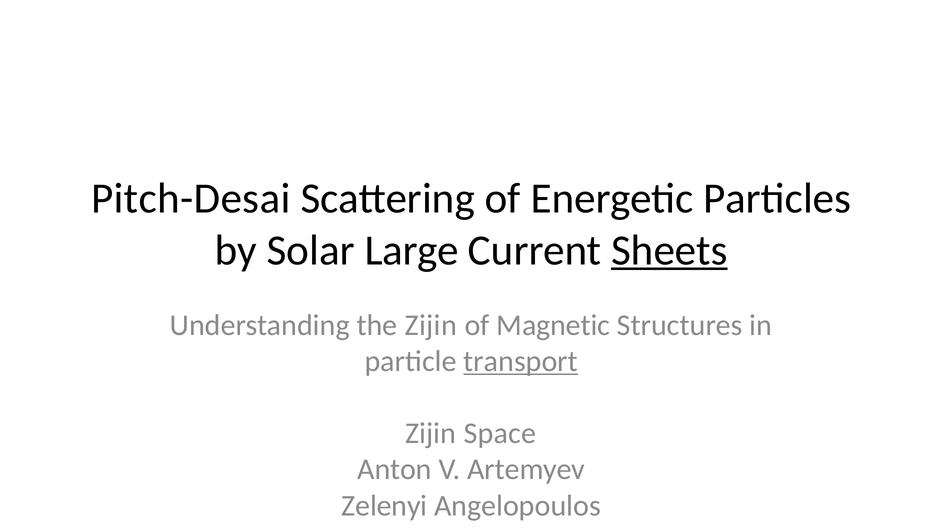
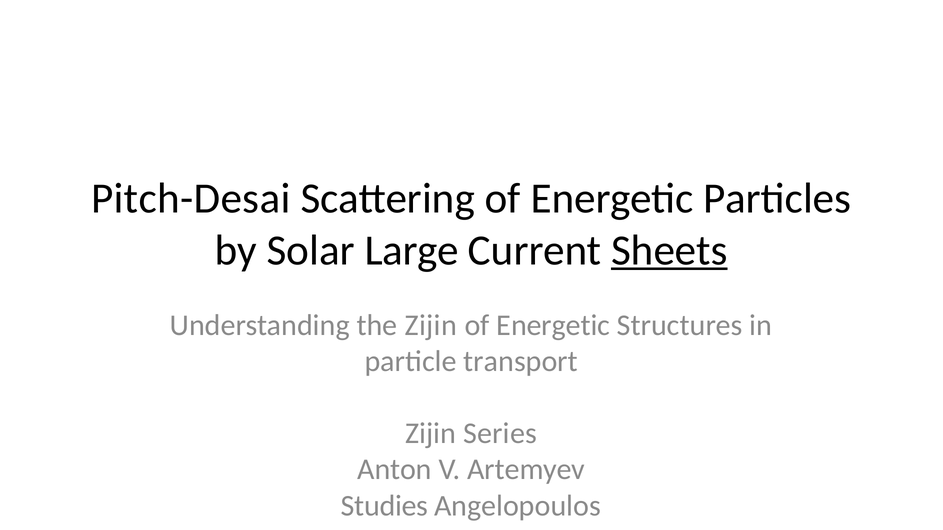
Magnetic: Magnetic -> Energetic (553, 325)
transport underline: present -> none (521, 362)
Space: Space -> Series (500, 434)
Zelenyi: Zelenyi -> Studies (384, 506)
